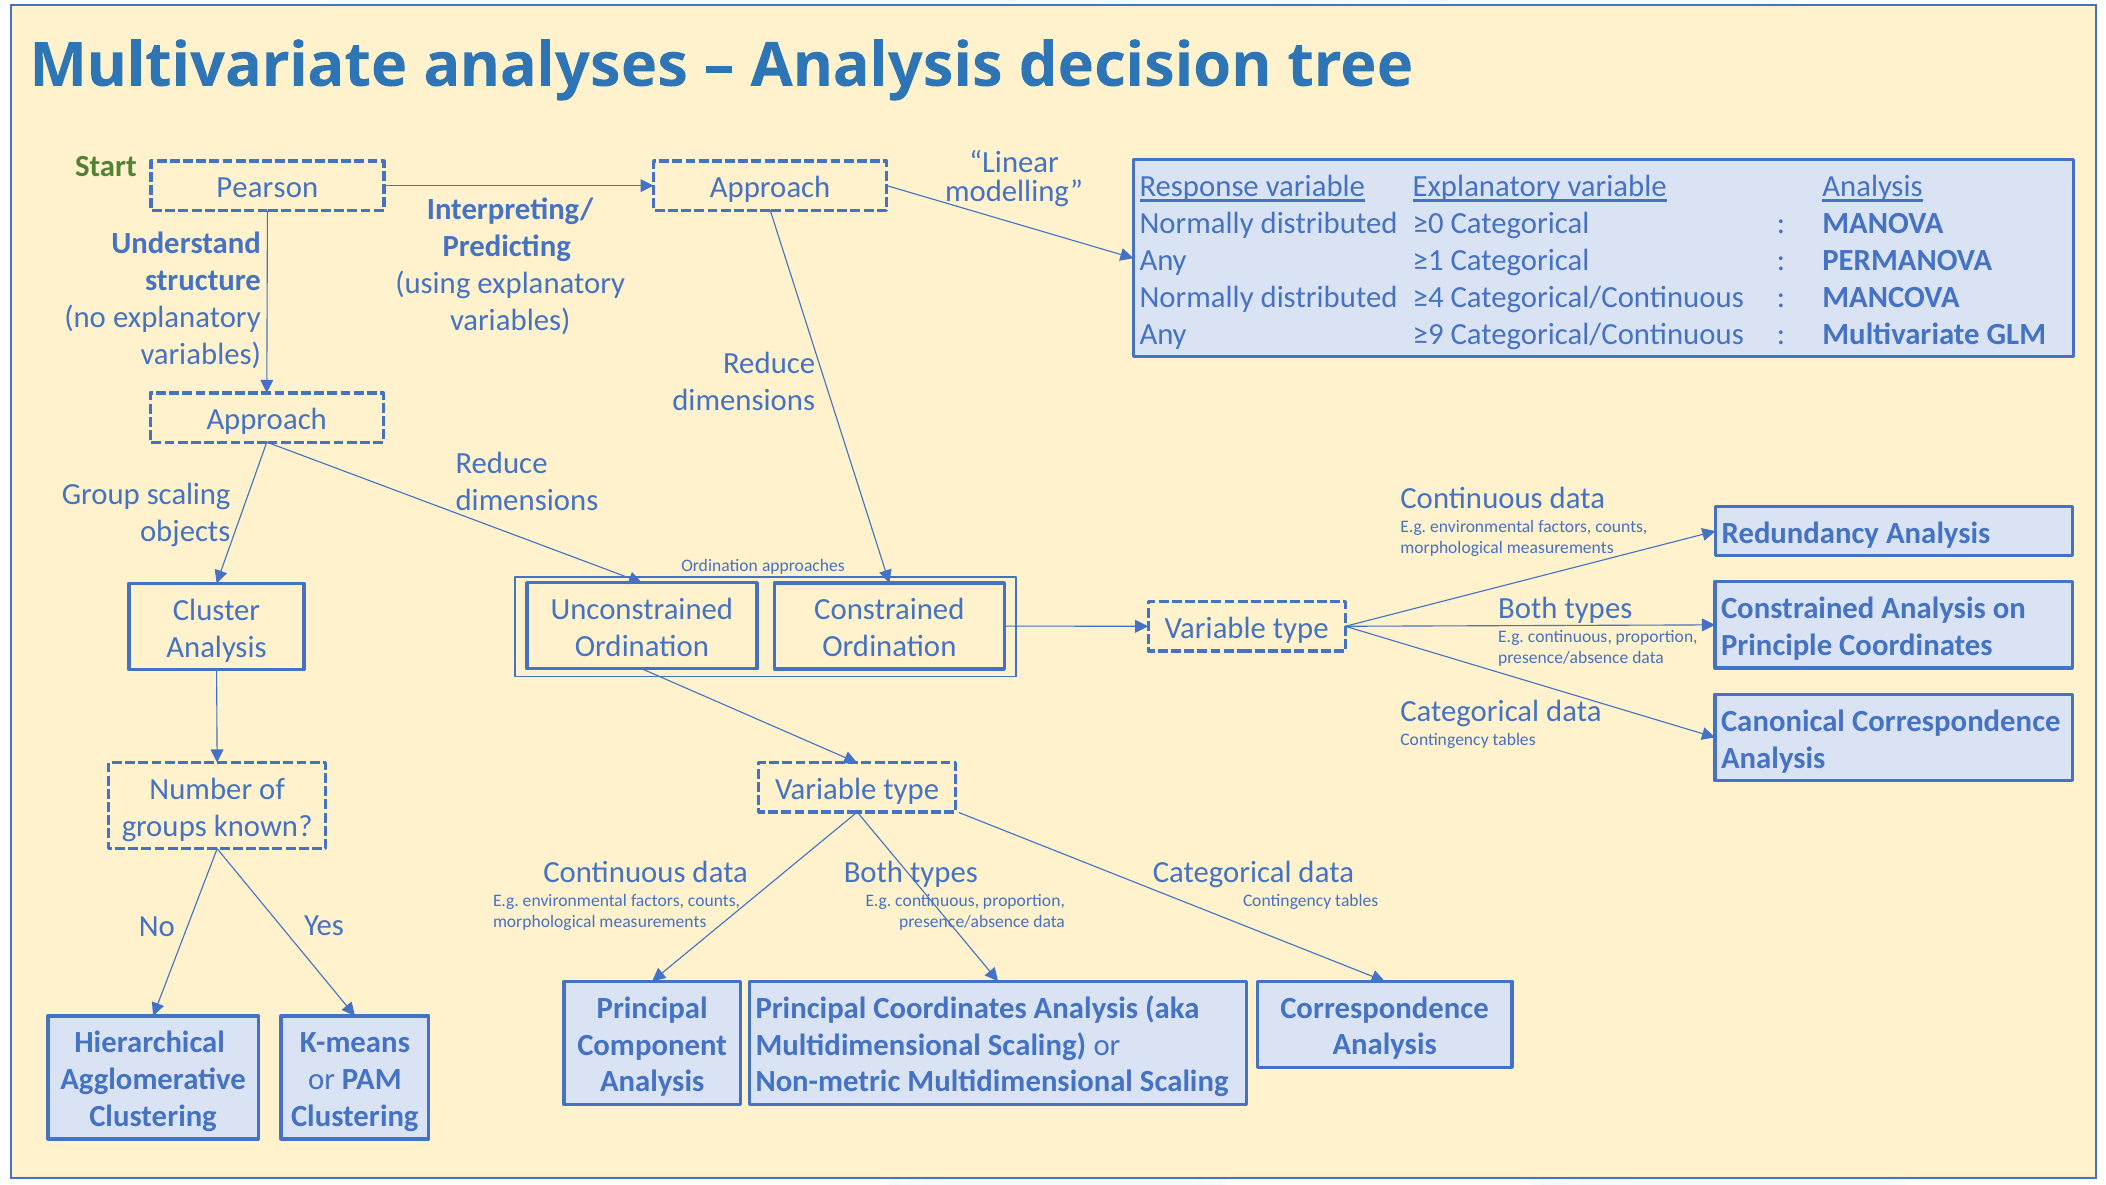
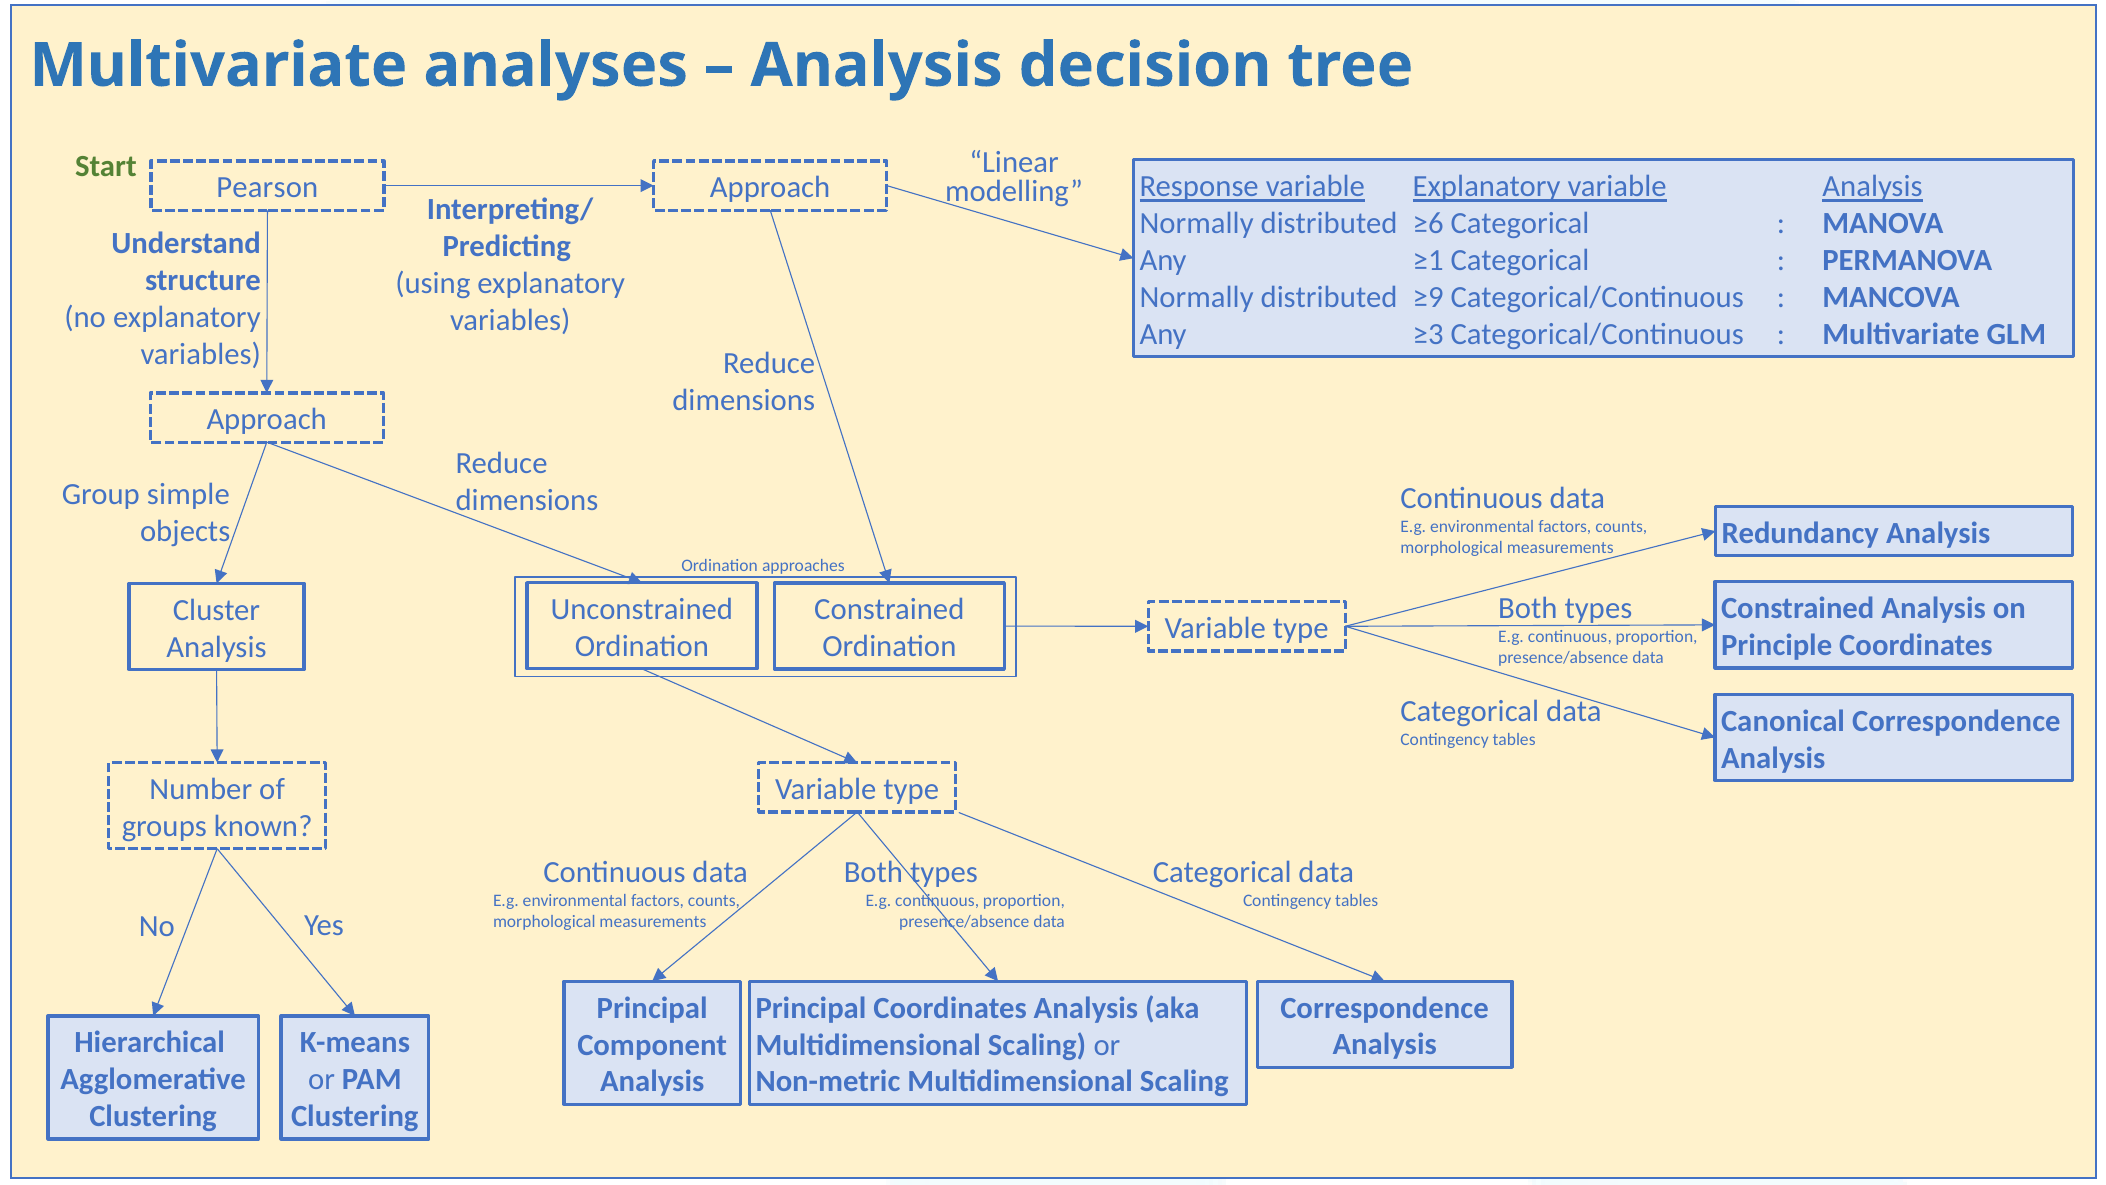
≥0: ≥0 -> ≥6 (1428, 223)
≥4: ≥4 -> ≥9 (1428, 297)
≥9: ≥9 -> ≥3 (1428, 334)
Group scaling: scaling -> simple (188, 494)
